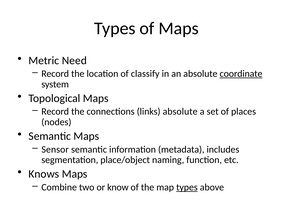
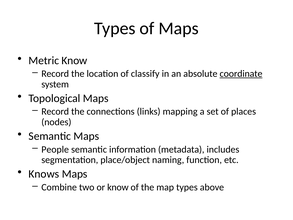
Metric Need: Need -> Know (74, 60)
links absolute: absolute -> mapping (180, 111)
Sensor: Sensor -> People (55, 149)
types underline: present -> none (187, 187)
